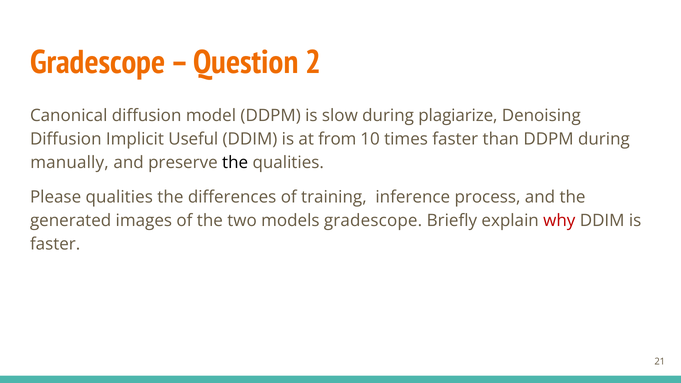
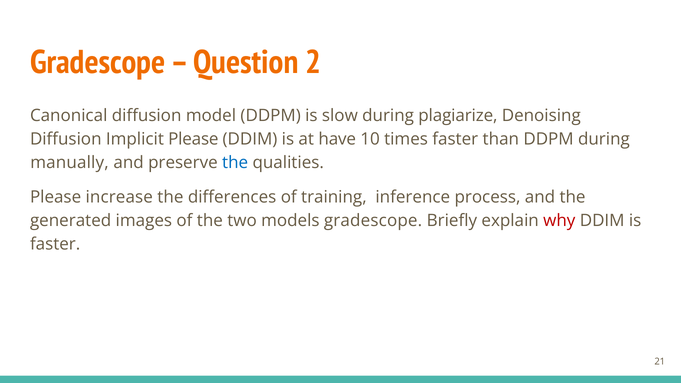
Implicit Useful: Useful -> Please (193, 139)
from: from -> have (337, 139)
the colour: black -> blue (235, 163)
Please qualities: qualities -> increase (119, 197)
